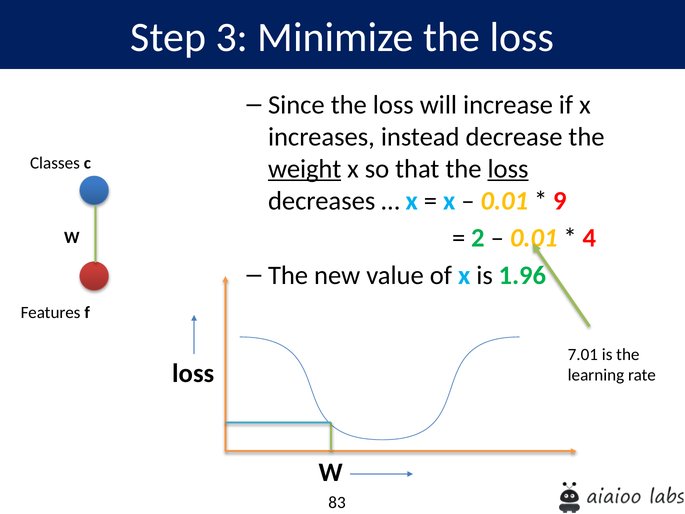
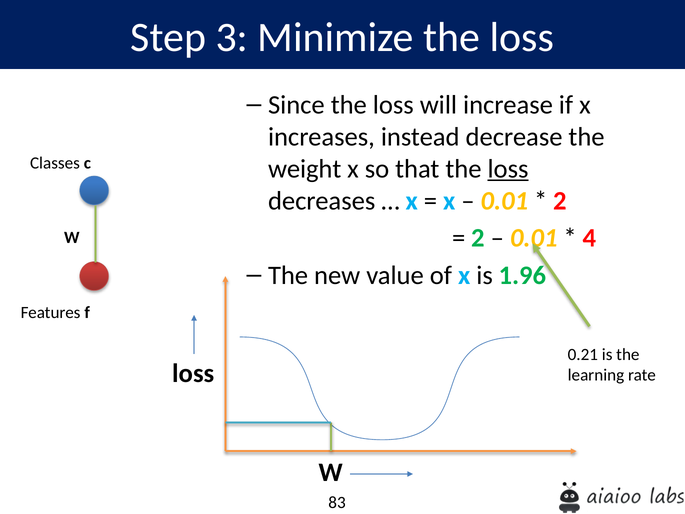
weight underline: present -> none (305, 169)
9: 9 -> 2 (560, 201)
7.01: 7.01 -> 0.21 (583, 355)
